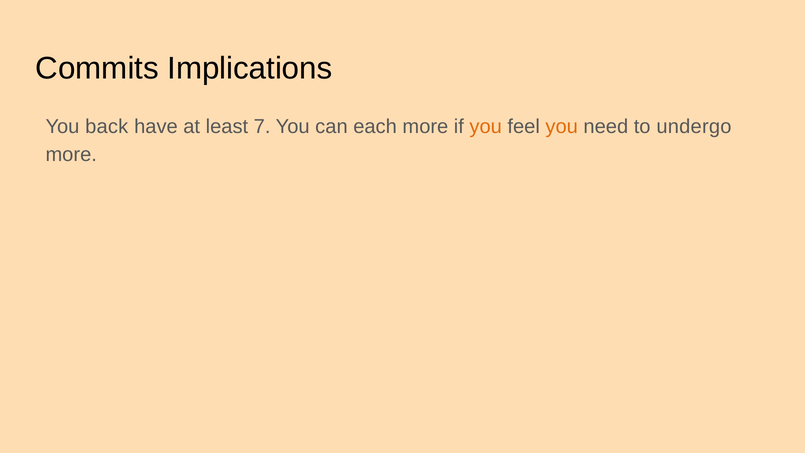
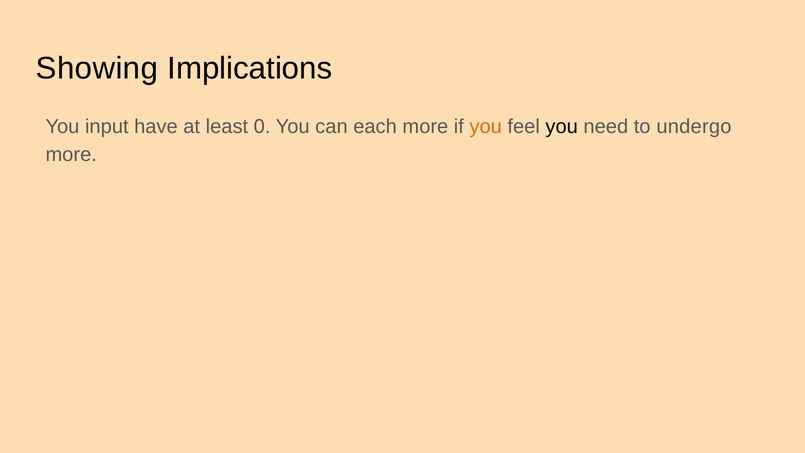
Commits: Commits -> Showing (97, 68)
back: back -> input (107, 127)
7: 7 -> 0 (262, 127)
you colour: orange -> black (562, 127)
